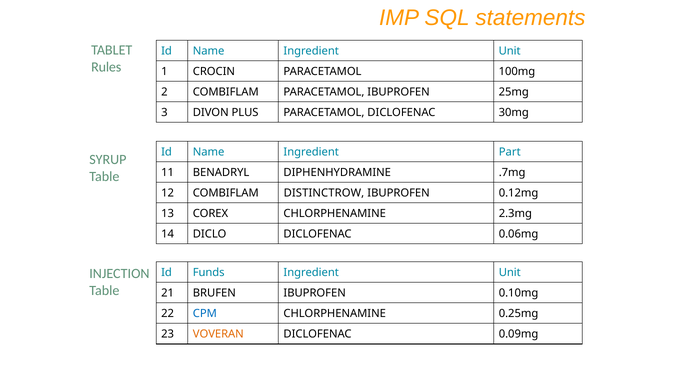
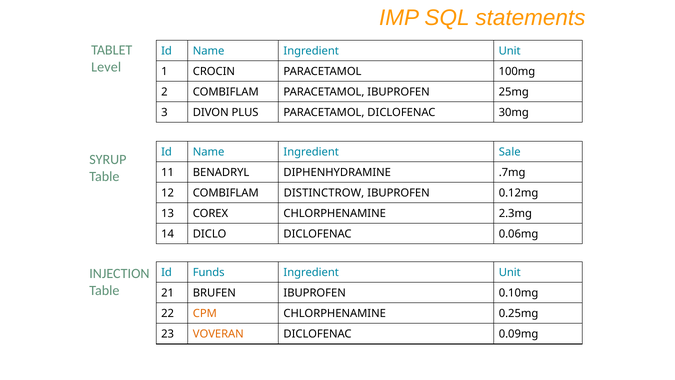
Rules: Rules -> Level (106, 67)
Part: Part -> Sale (510, 152)
CPM colour: blue -> orange (205, 313)
